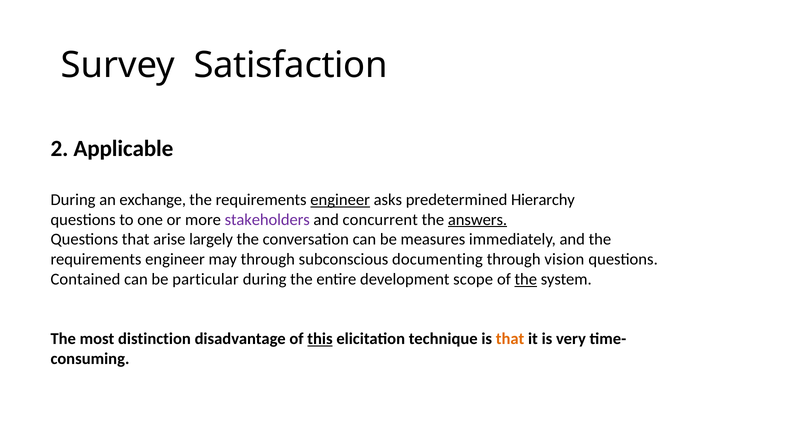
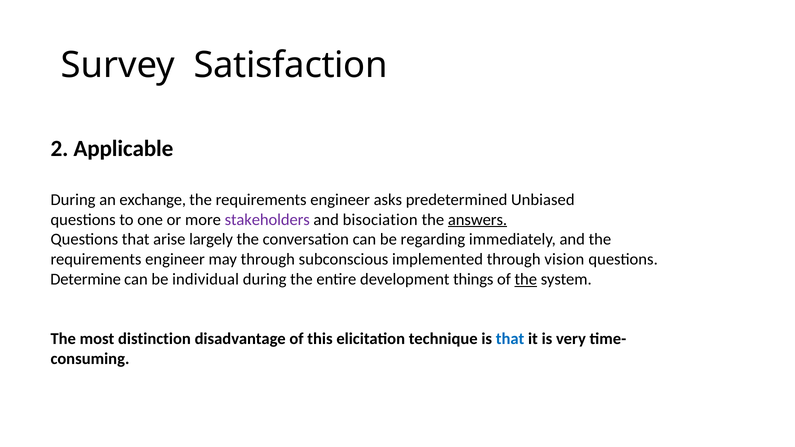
engineer underline: present -> none (340, 200)
Hierarchy: Hierarchy -> Unbiased (543, 200)
concurrent: concurrent -> bisociation (380, 220)
measures: measures -> regarding (433, 240)
documenting: documenting -> implemented (438, 259)
Contained: Contained -> Determine (86, 279)
particular: particular -> individual (206, 279)
scope: scope -> things (473, 279)
this underline: present -> none (320, 339)
that colour: orange -> blue (510, 339)
